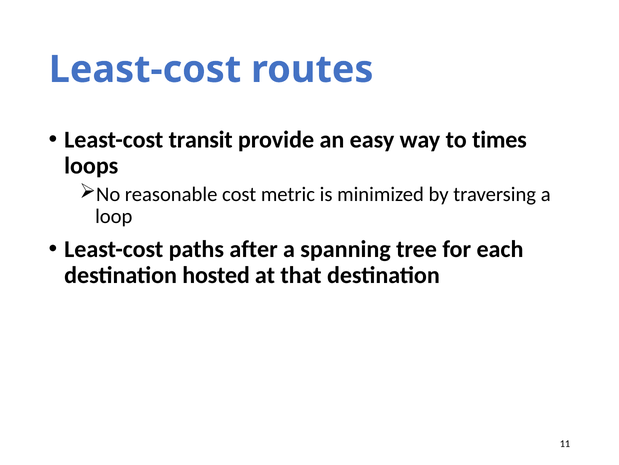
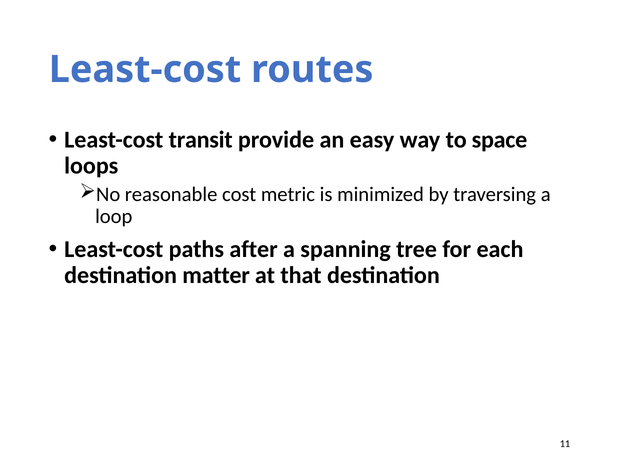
times: times -> space (499, 140)
hosted: hosted -> matter (216, 275)
